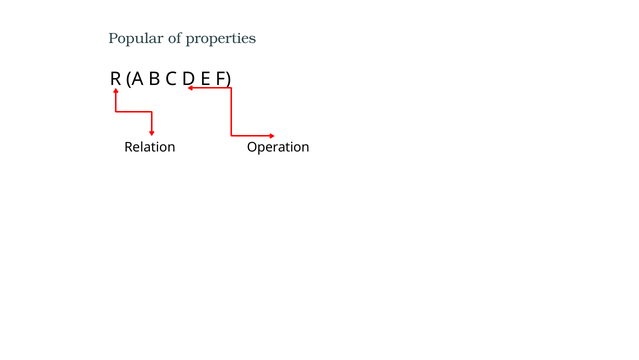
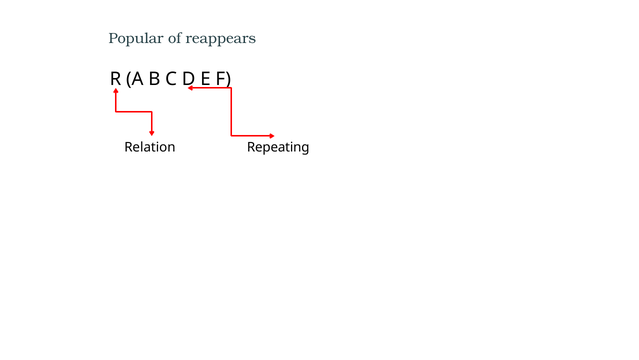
properties: properties -> reappears (221, 38)
Operation: Operation -> Repeating (278, 147)
